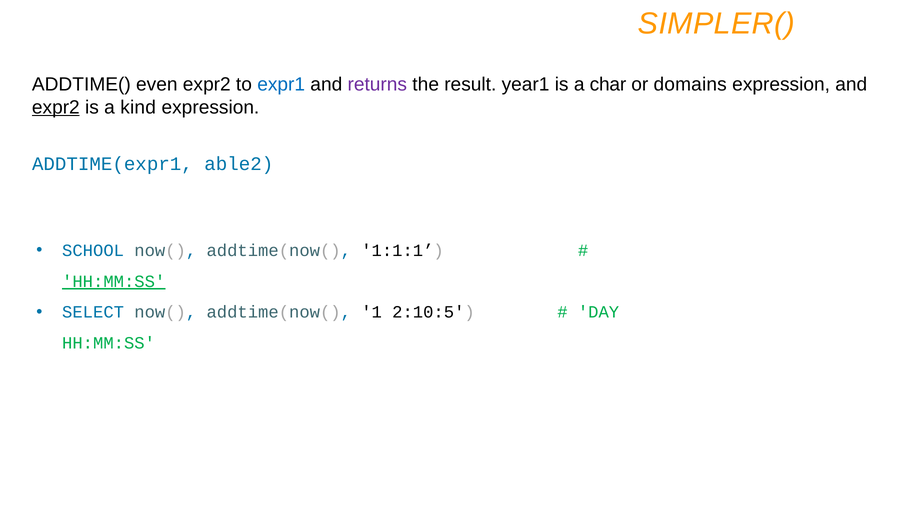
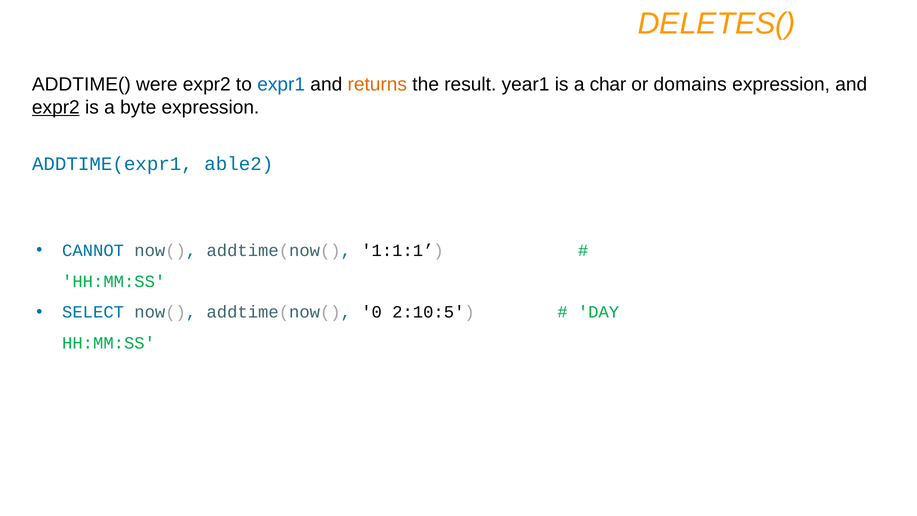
SIMPLER(: SIMPLER( -> DELETES( (717, 24)
even: even -> were (157, 84)
returns colour: purple -> orange (377, 84)
kind: kind -> byte (138, 107)
SCHOOL: SCHOOL -> CANNOT (93, 250)
HH:MM:SS underline: present -> none (114, 281)
1: 1 -> 0 (372, 312)
